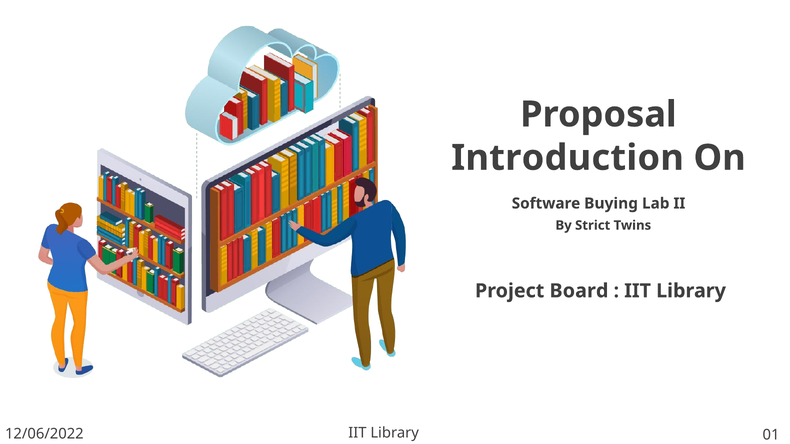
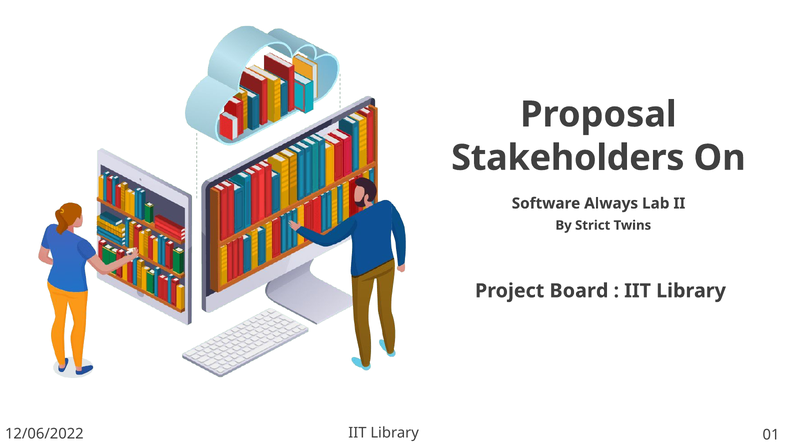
Introduction: Introduction -> Stakeholders (568, 158)
Buying: Buying -> Always (611, 204)
